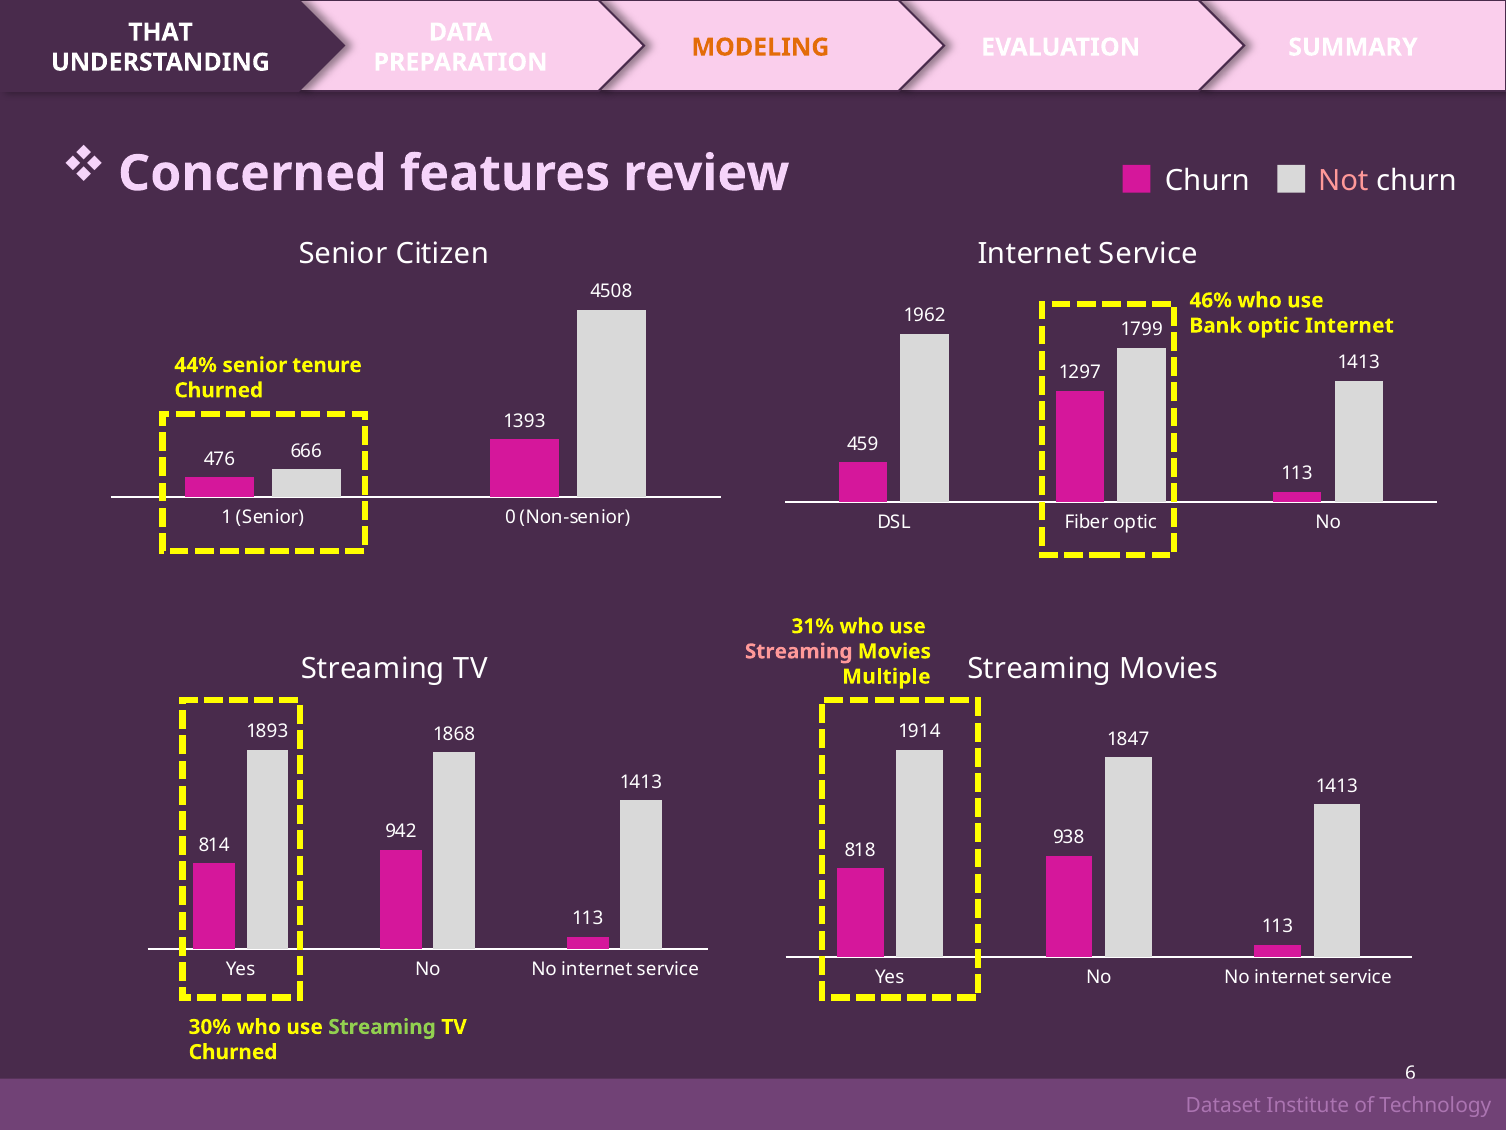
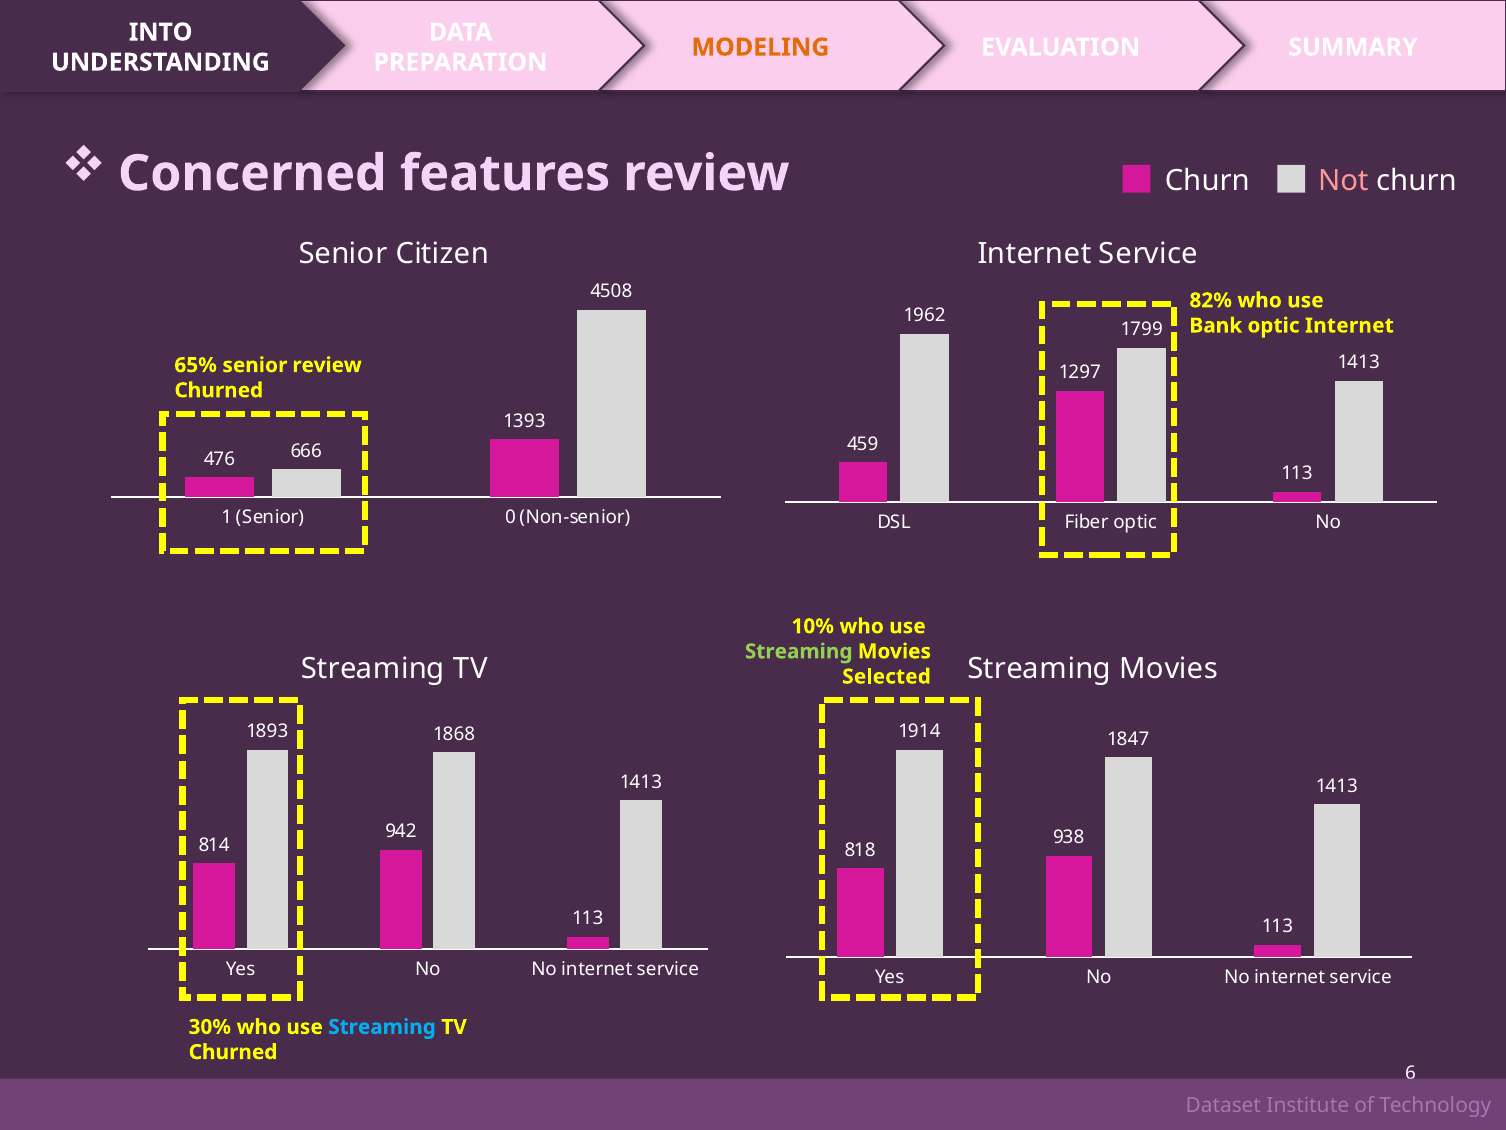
THAT: THAT -> INTO (161, 32)
46%: 46% -> 82% (1211, 300)
44%: 44% -> 65% (196, 365)
senior tenure: tenure -> review (327, 365)
31%: 31% -> 10% (813, 626)
Streaming colour: pink -> light green (799, 651)
Multiple: Multiple -> Selected (887, 676)
Streaming colour: light green -> light blue (382, 1027)
